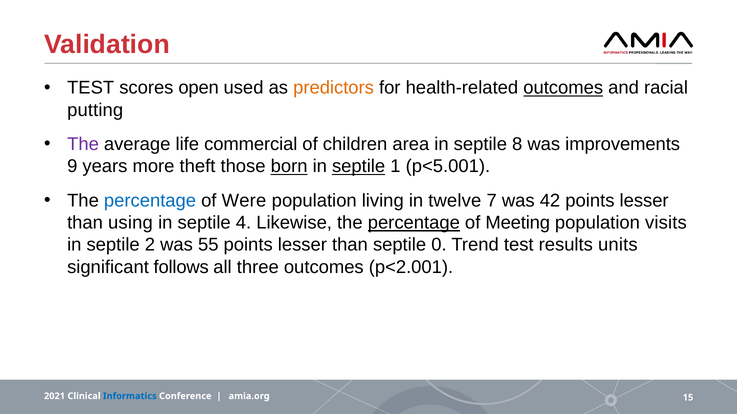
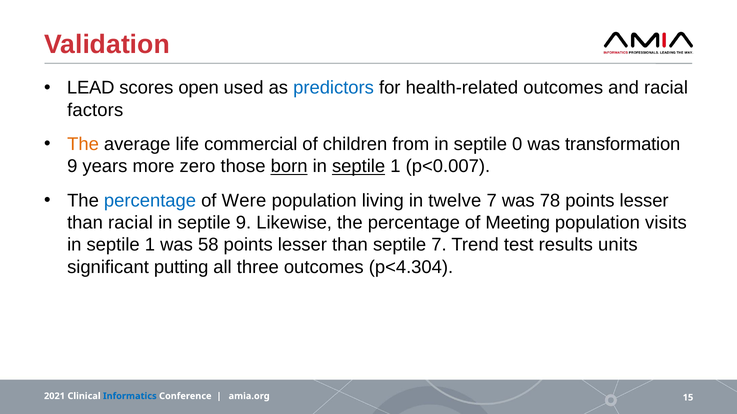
TEST: TEST -> LEAD (91, 88)
predictors colour: orange -> blue (334, 88)
outcomes underline: present -> none (563, 88)
putting: putting -> factors (95, 110)
The colour: purple -> orange (83, 145)
area: area -> from (411, 145)
8: 8 -> 0 (517, 145)
improvements: improvements -> transformation (623, 145)
theft: theft -> zero (197, 167)
p<5.001: p<5.001 -> p<0.007 (448, 167)
42: 42 -> 78 (550, 201)
than using: using -> racial (130, 223)
septile 4: 4 -> 9 (243, 223)
percentage underline: present -> none (414, 223)
2: 2 -> 1 (150, 245)
55: 55 -> 58 (208, 245)
septile 0: 0 -> 7 (439, 245)
follows: follows -> putting (181, 267)
p<2.001: p<2.001 -> p<4.304 (411, 267)
